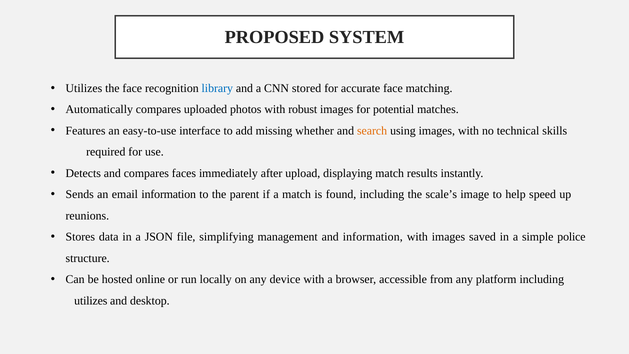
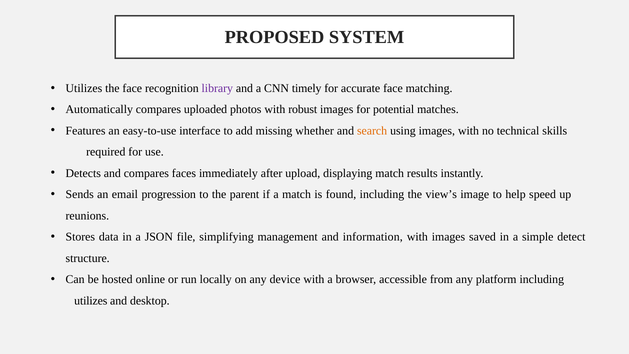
library colour: blue -> purple (217, 88)
stored: stored -> timely (307, 88)
email information: information -> progression (169, 194)
scale’s: scale’s -> view’s (441, 194)
police: police -> detect (571, 237)
